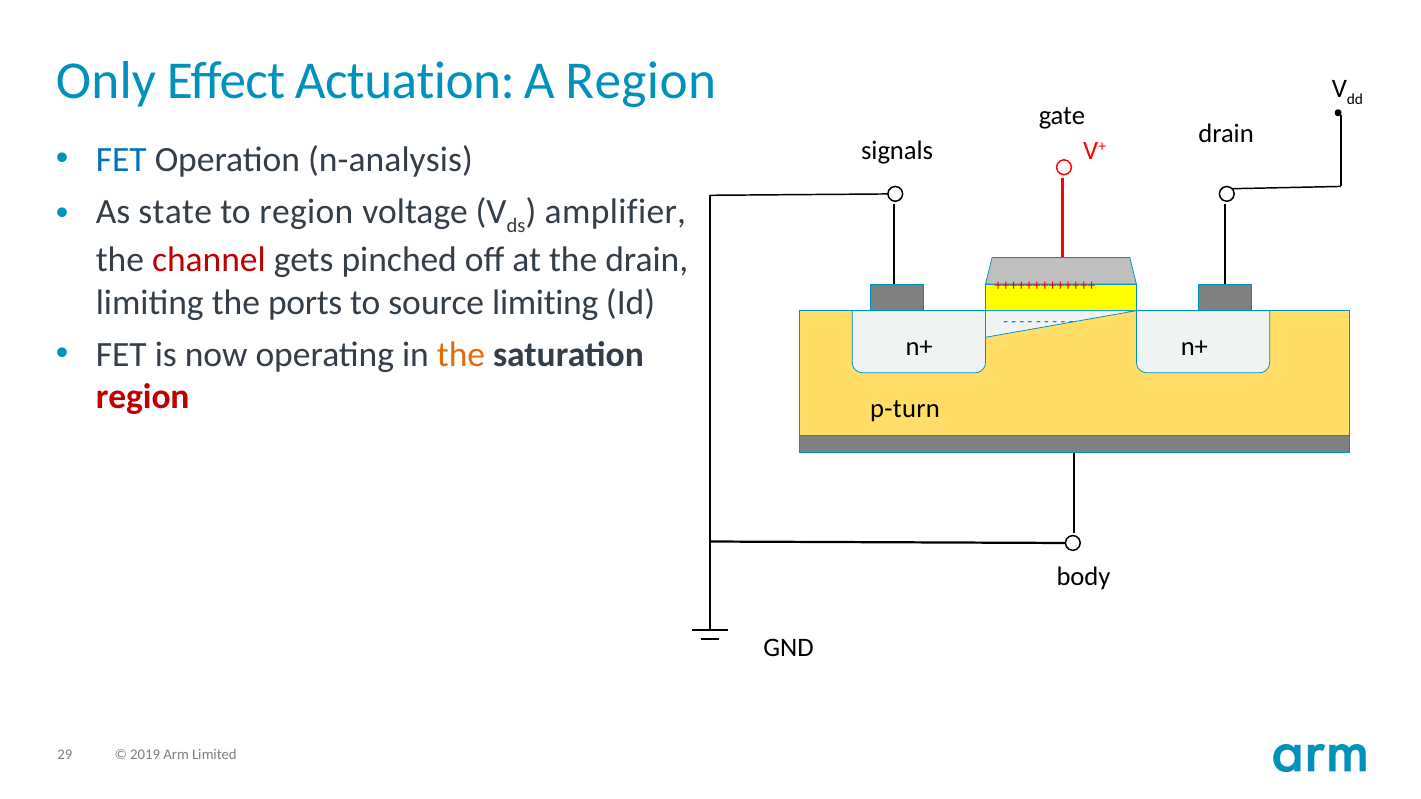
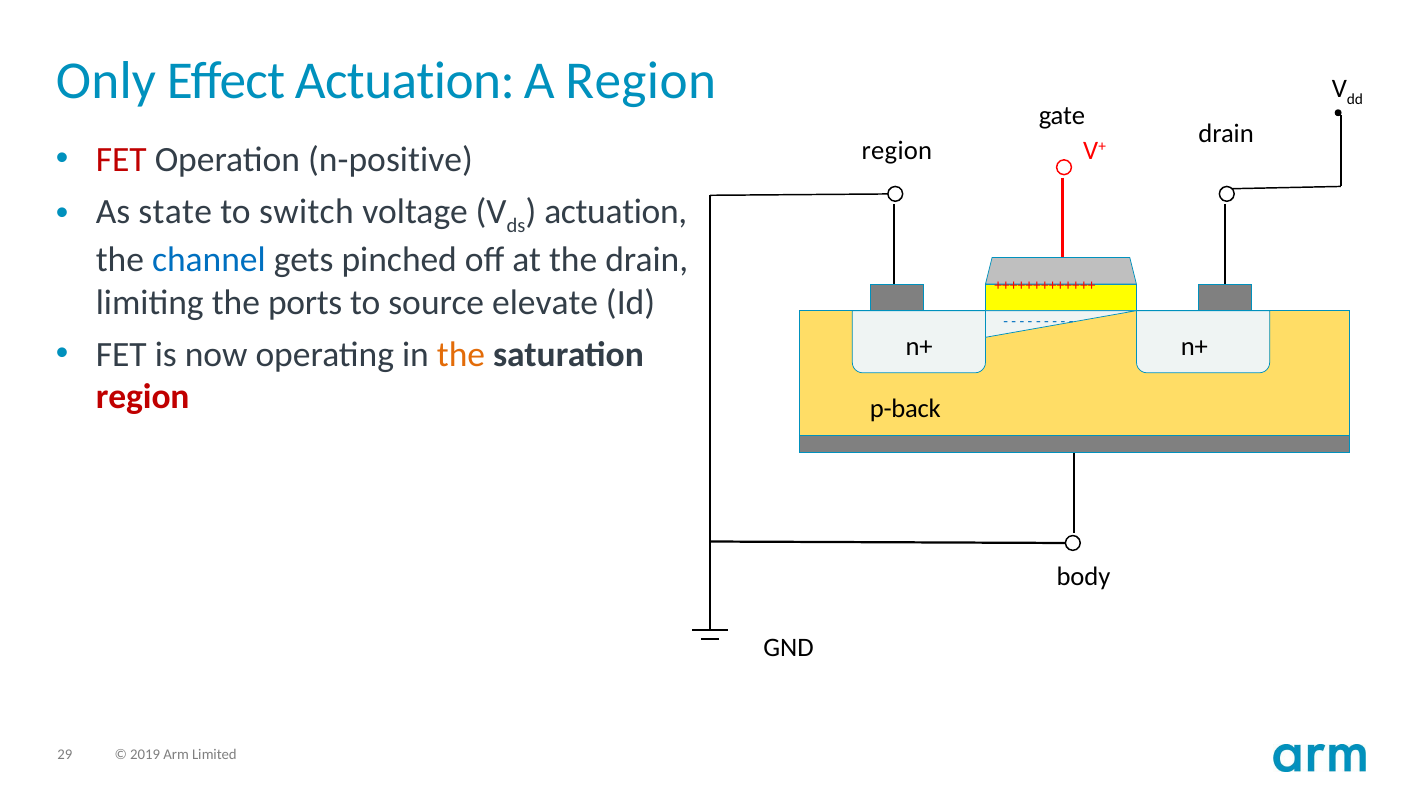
signals: signals -> region (897, 151)
FET colour: blue -> red (121, 160)
n-analysis: n-analysis -> n-positive (390, 160)
to region: region -> switch (306, 212)
amplifier: amplifier -> actuation (616, 212)
channel colour: red -> blue (209, 260)
source limiting: limiting -> elevate (545, 303)
p-turn: p-turn -> p-back (905, 409)
